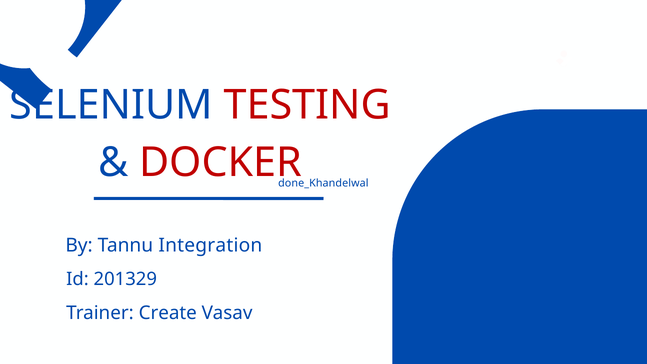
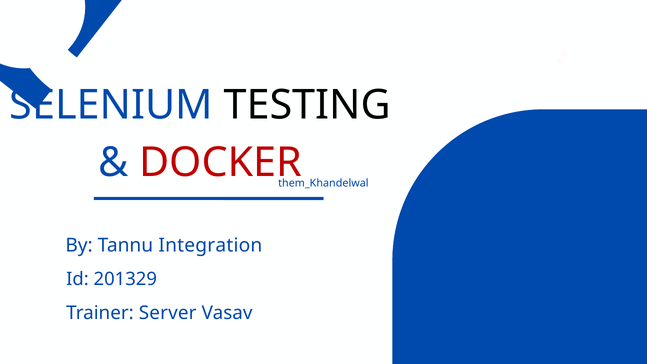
TESTING colour: red -> black (307, 105)
done_Khandelwal: done_Khandelwal -> them_Khandelwal (323, 183)
Create: Create -> Server (168, 313)
